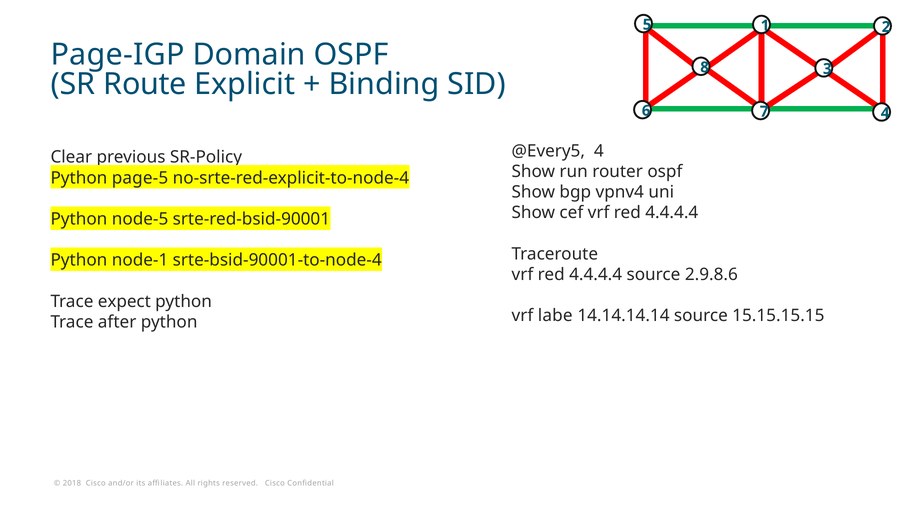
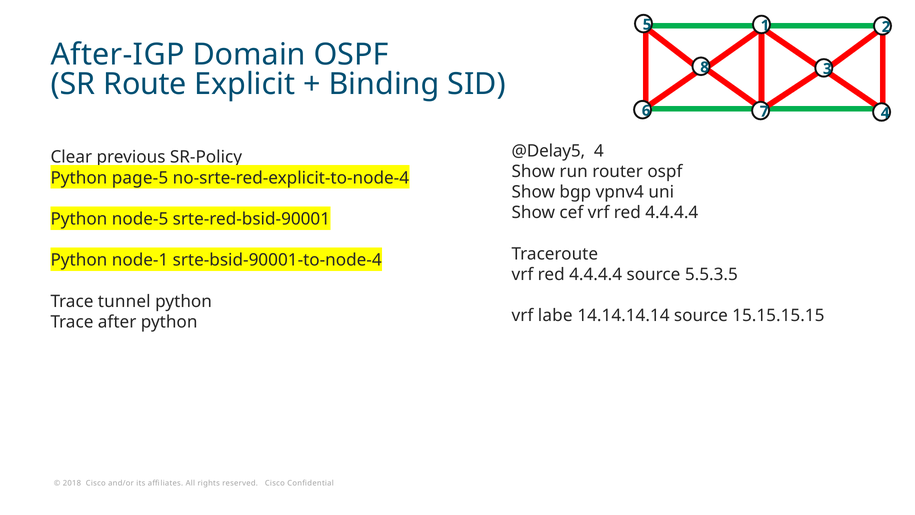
Page-IGP: Page-IGP -> After-IGP (118, 55)
@Every5: @Every5 -> @Delay5 (548, 151)
2.9.8.6: 2.9.8.6 -> 5.5.3.5 (711, 274)
expect: expect -> tunnel (124, 301)
